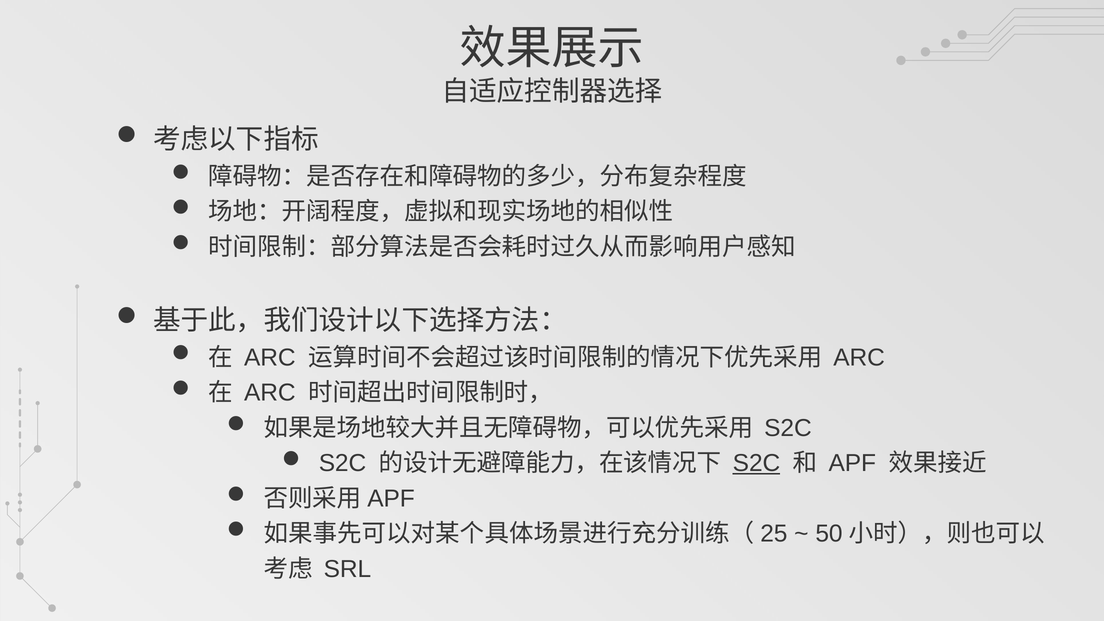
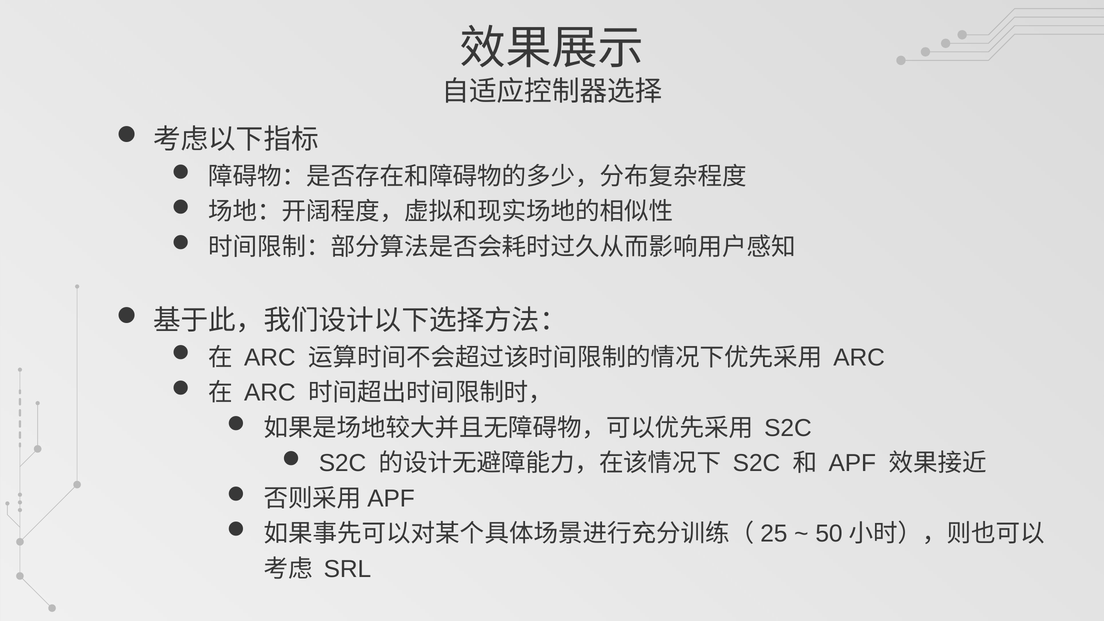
S2C underline: present -> none (757, 463)
